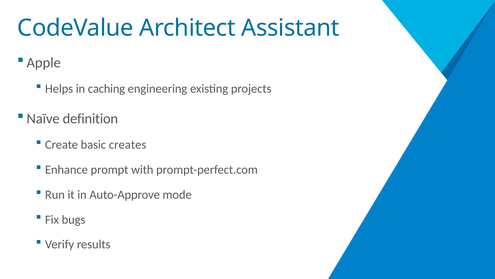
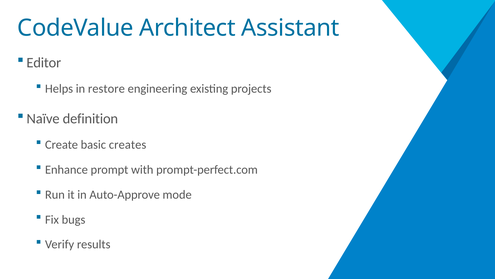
Apple: Apple -> Editor (44, 63)
caching: caching -> restore (106, 89)
